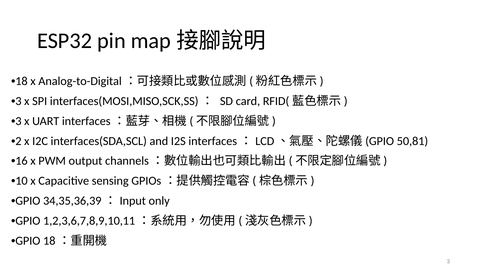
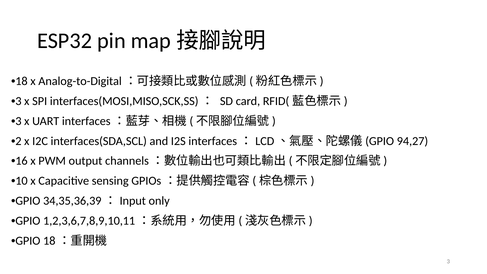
50,81: 50,81 -> 94,27 (412, 141)
